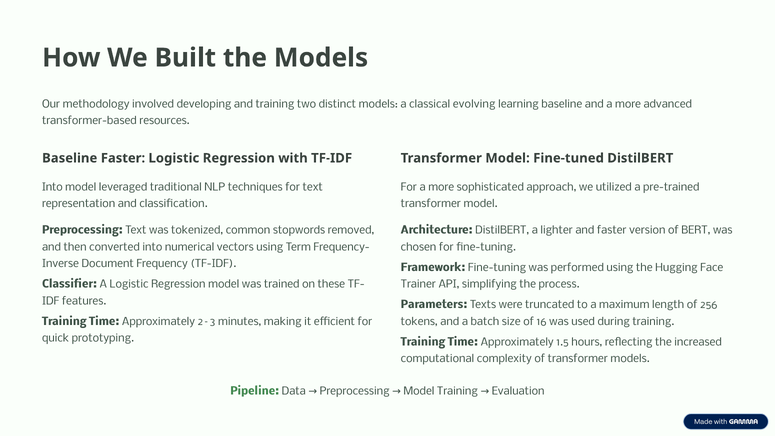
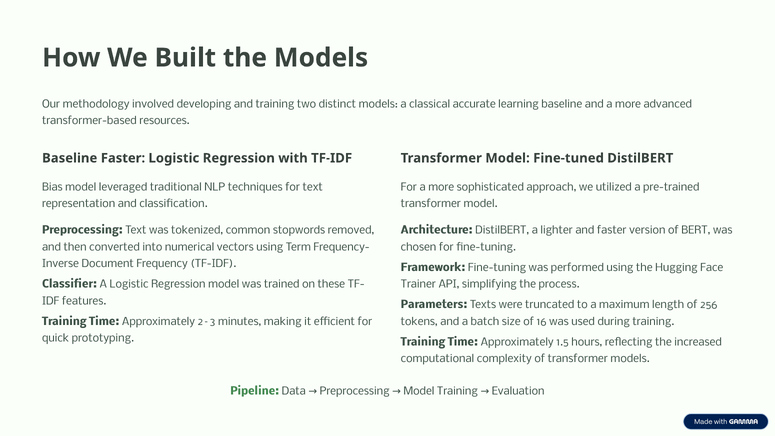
evolving: evolving -> accurate (474, 104)
Into: Into -> Bias (52, 187)
